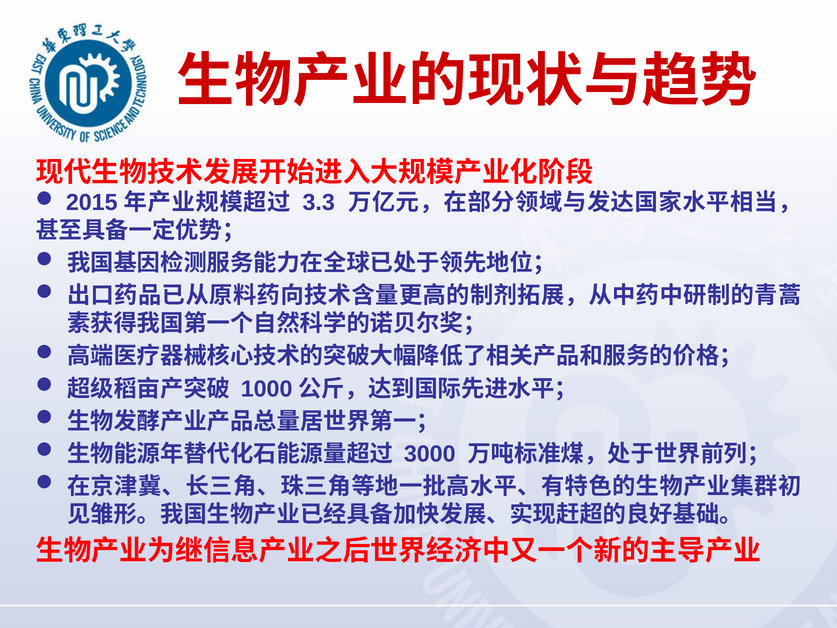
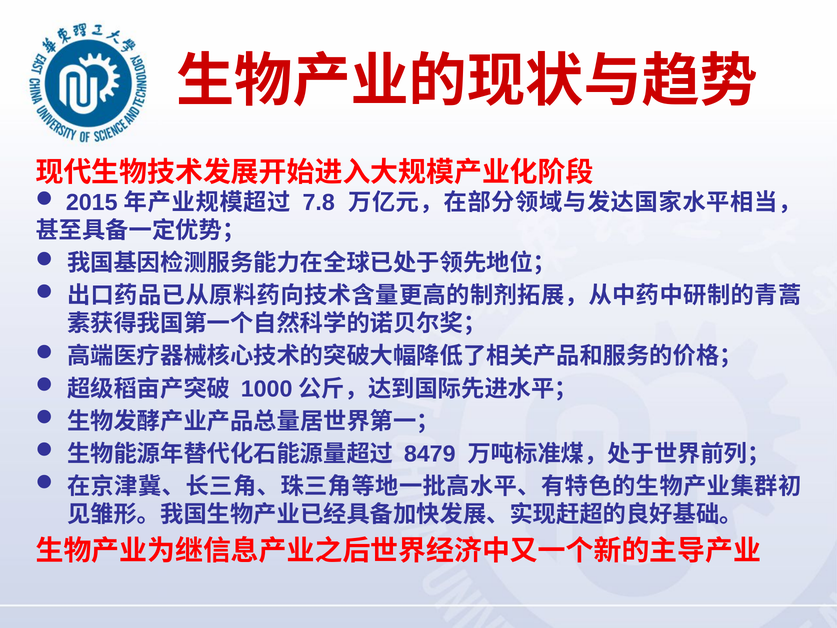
3.3: 3.3 -> 7.8 (319, 203)
3000: 3000 -> 8479 (430, 454)
